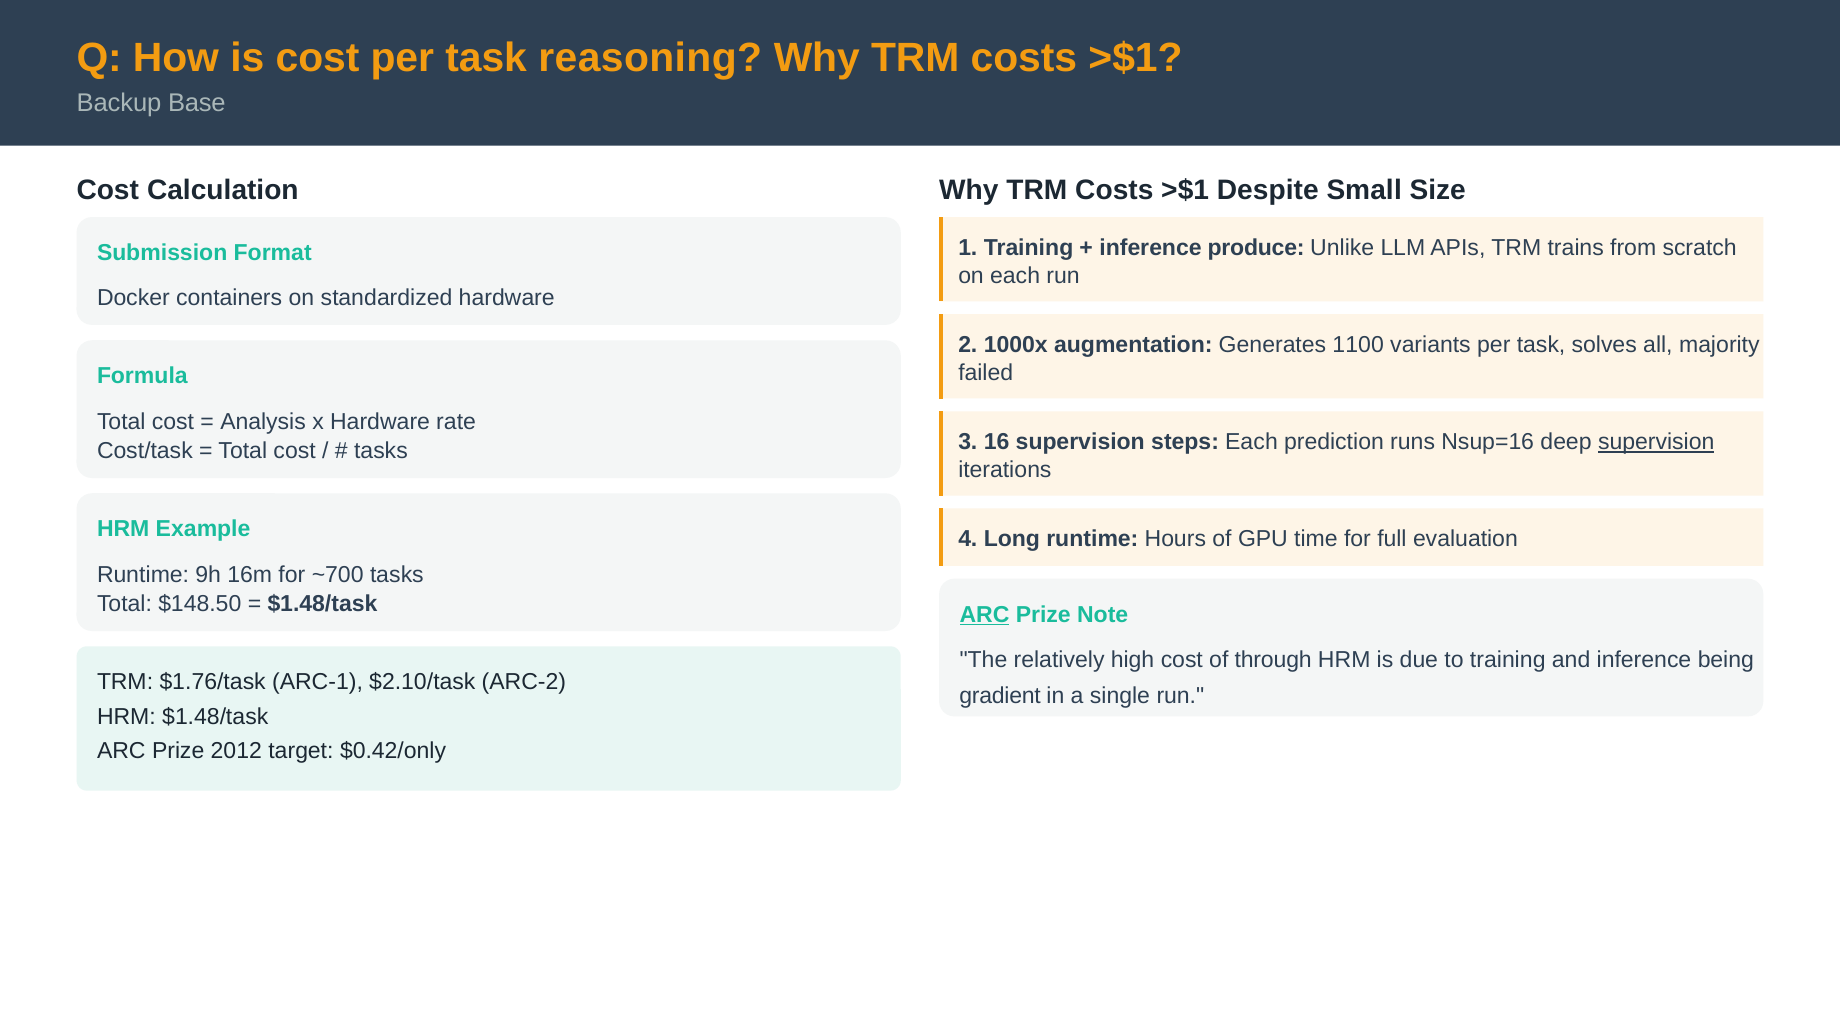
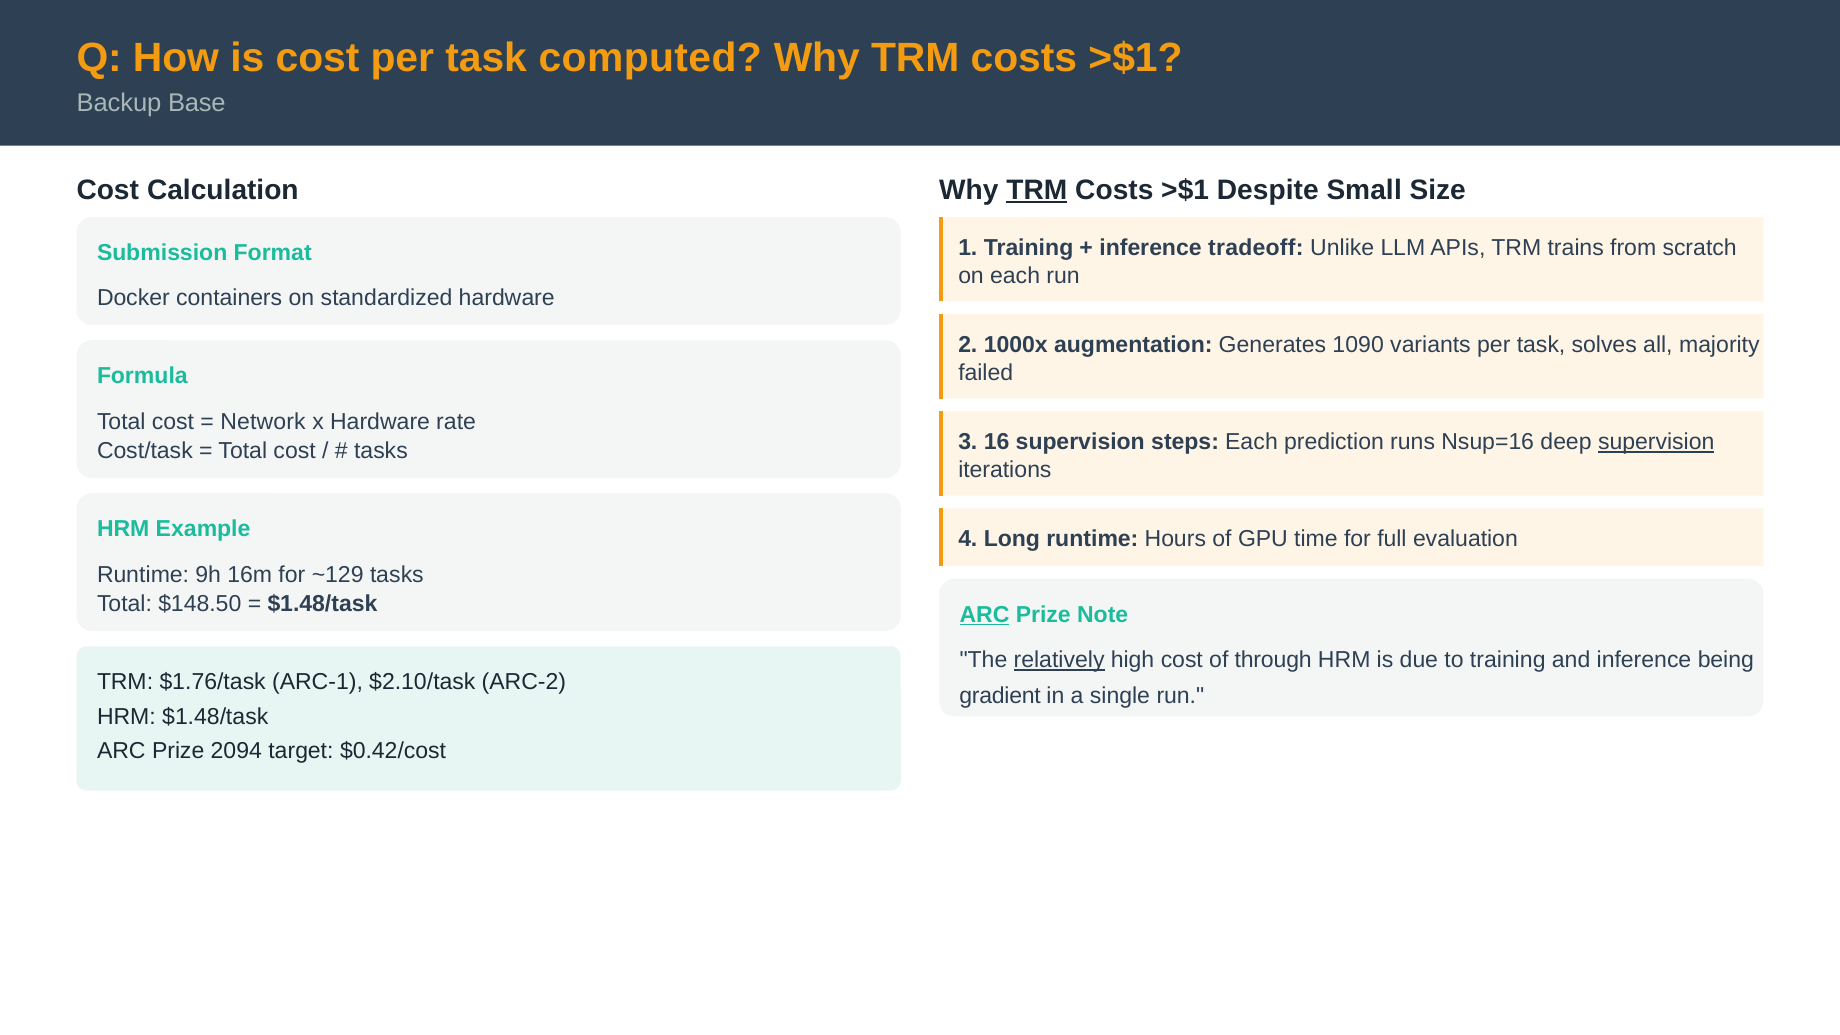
reasoning: reasoning -> computed (650, 58)
TRM underline: none -> present (1037, 190)
produce: produce -> tradeoff (1256, 248)
1100: 1100 -> 1090 (1358, 345)
Analysis: Analysis -> Network (263, 421)
~700: ~700 -> ~129 (338, 574)
relatively underline: none -> present (1059, 660)
2012: 2012 -> 2094 (236, 751)
$0.42/only: $0.42/only -> $0.42/cost (393, 751)
